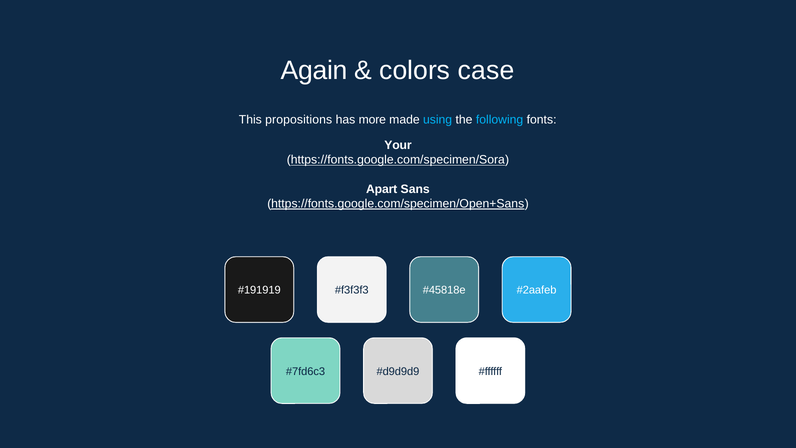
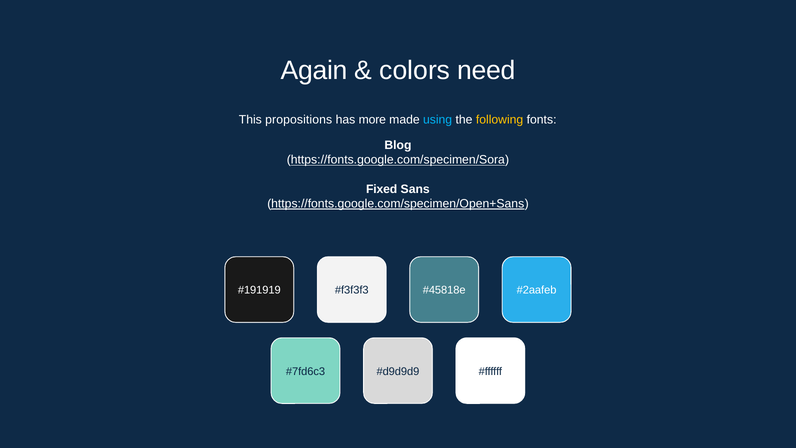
case: case -> need (486, 70)
following colour: light blue -> yellow (500, 119)
Your: Your -> Blog (398, 145)
Apart: Apart -> Fixed (382, 189)
